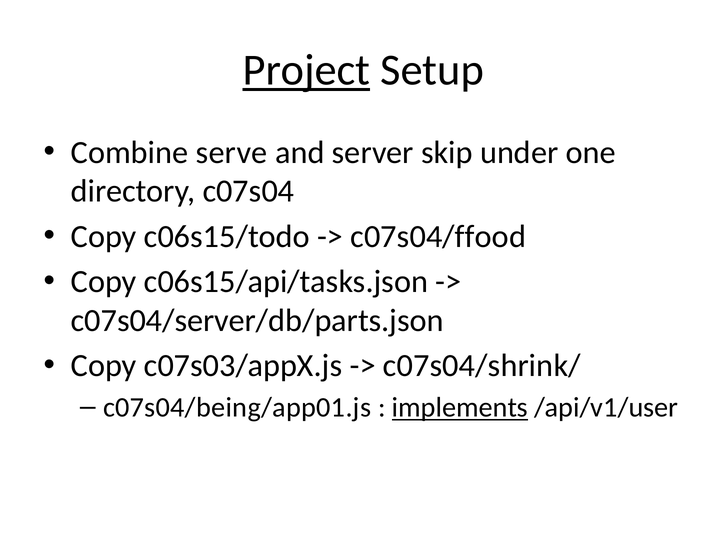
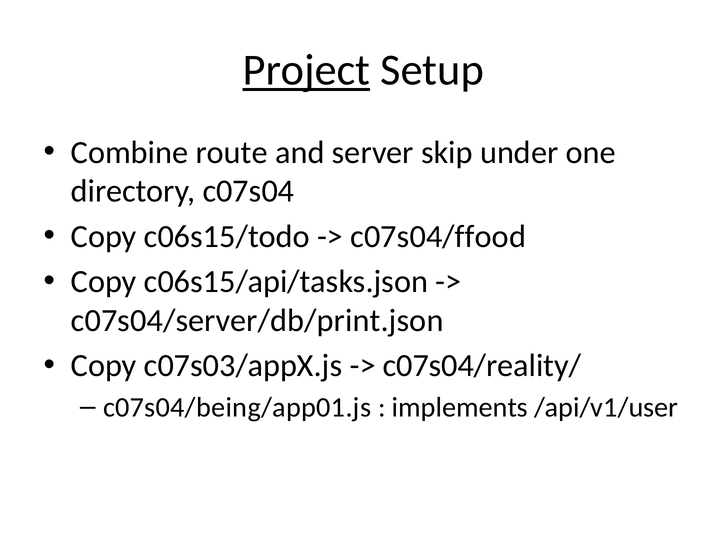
serve: serve -> route (232, 153)
c07s04/server/db/parts.json: c07s04/server/db/parts.json -> c07s04/server/db/print.json (257, 321)
c07s04/shrink/: c07s04/shrink/ -> c07s04/reality/ (482, 366)
implements underline: present -> none (460, 408)
